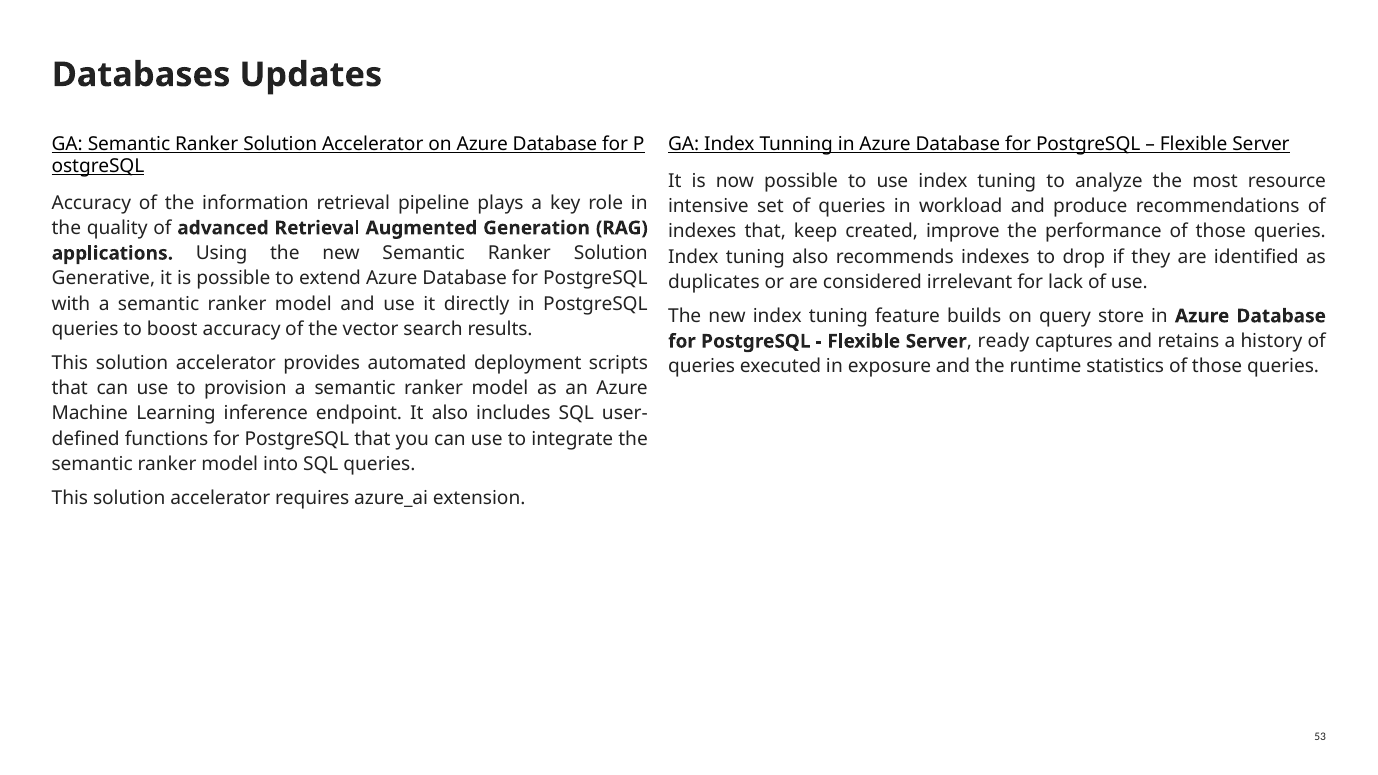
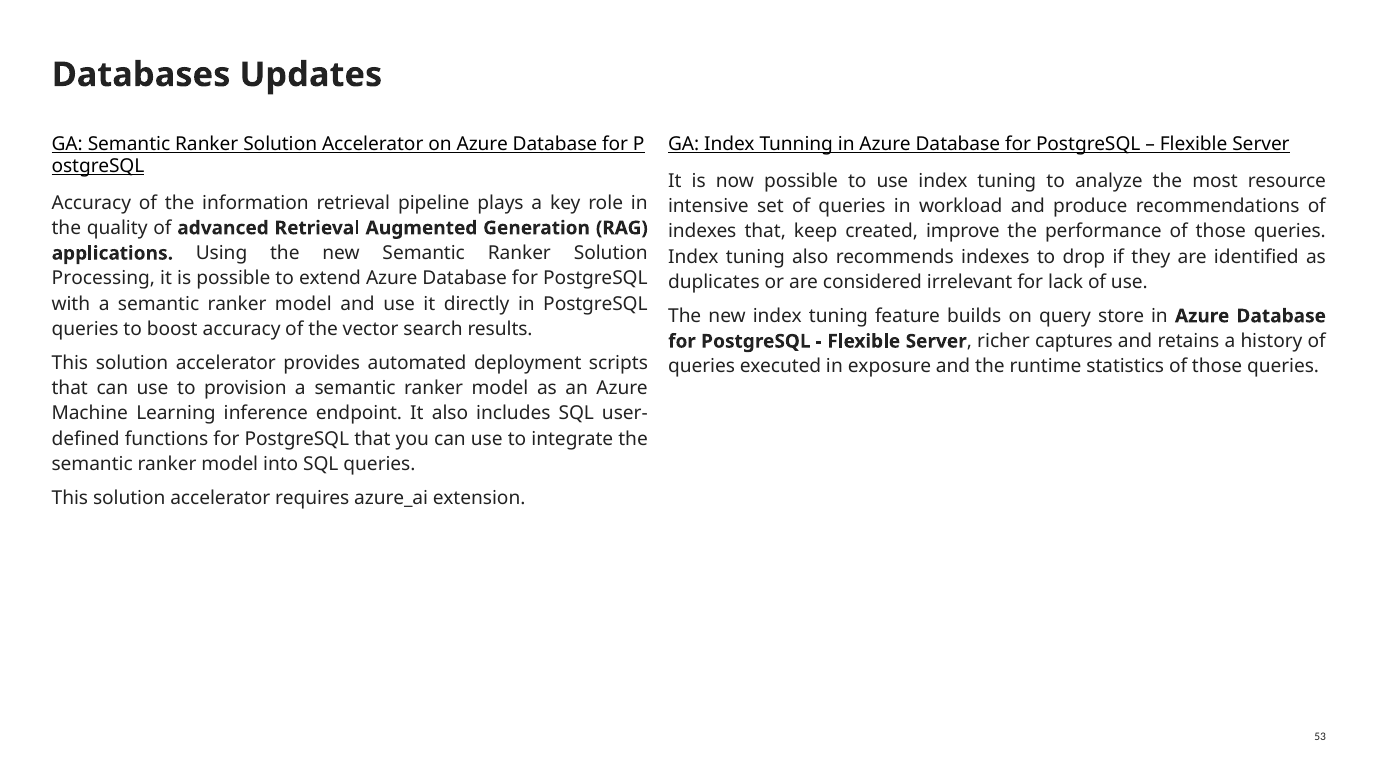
Generative: Generative -> Processing (103, 279)
ready: ready -> richer (1003, 341)
